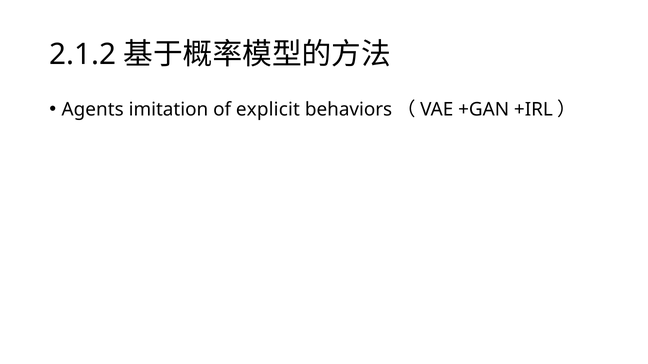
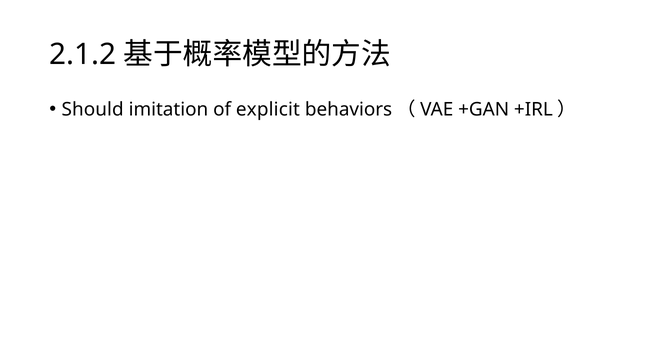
Agents: Agents -> Should (93, 110)
